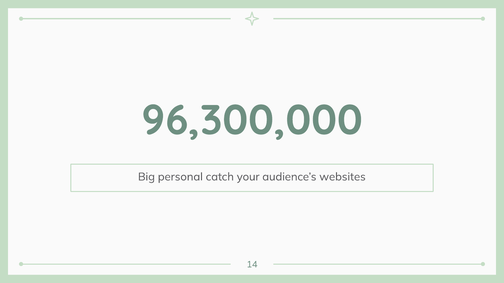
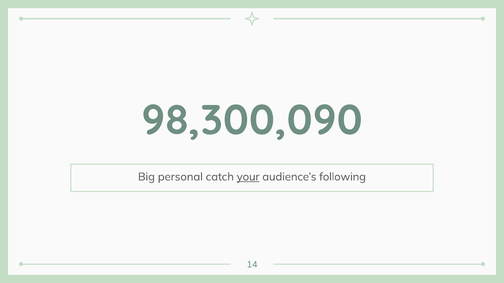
96,300,000: 96,300,000 -> 98,300,090 (252, 121)
your underline: none -> present (248, 177)
websites: websites -> following (343, 177)
